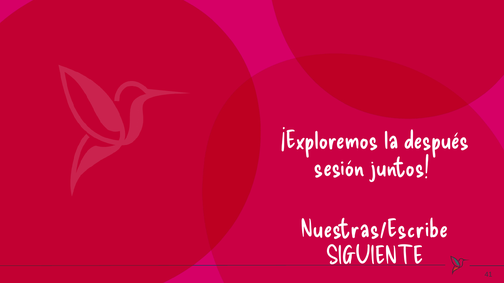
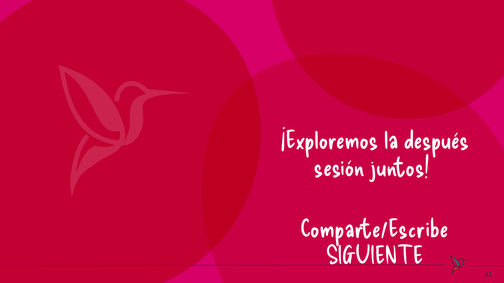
Nuestras/Escribe: Nuestras/Escribe -> Comparte/Escribe (374, 230)
